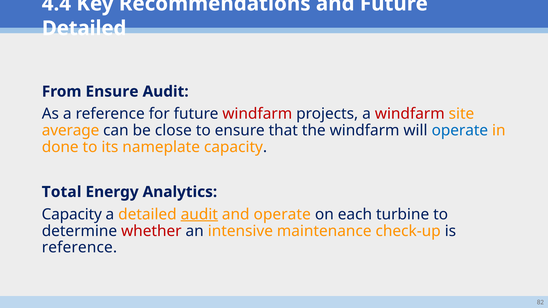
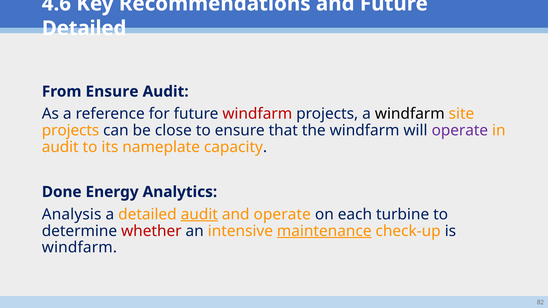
4.4: 4.4 -> 4.6 (56, 4)
windfarm colour: red -> black (410, 114)
average: average -> projects (71, 131)
operate colour: blue -> purple (460, 131)
done: done -> audit (60, 147)
Total: Total -> Done (62, 192)
Capacity: Capacity -> Analysis (72, 214)
maintenance underline: none -> present (324, 231)
reference: reference -> windfarm (79, 248)
